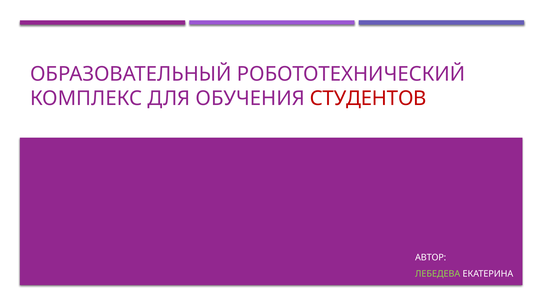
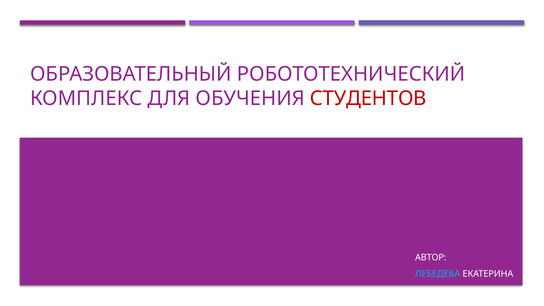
ЛЕБЕДЕВА colour: light green -> light blue (438, 274)
